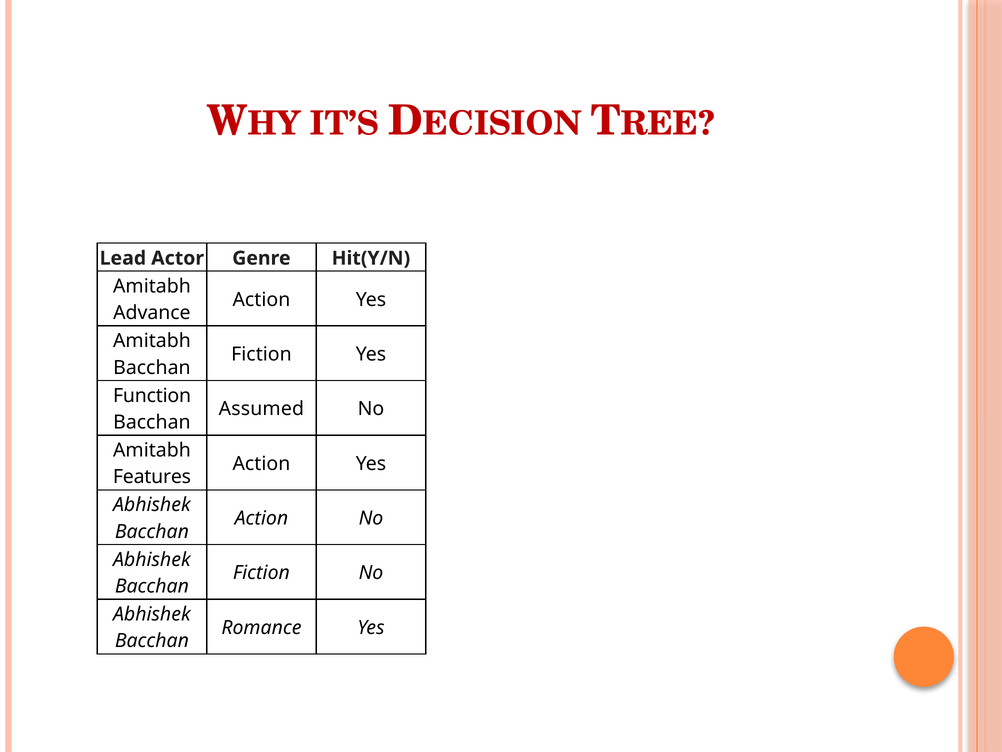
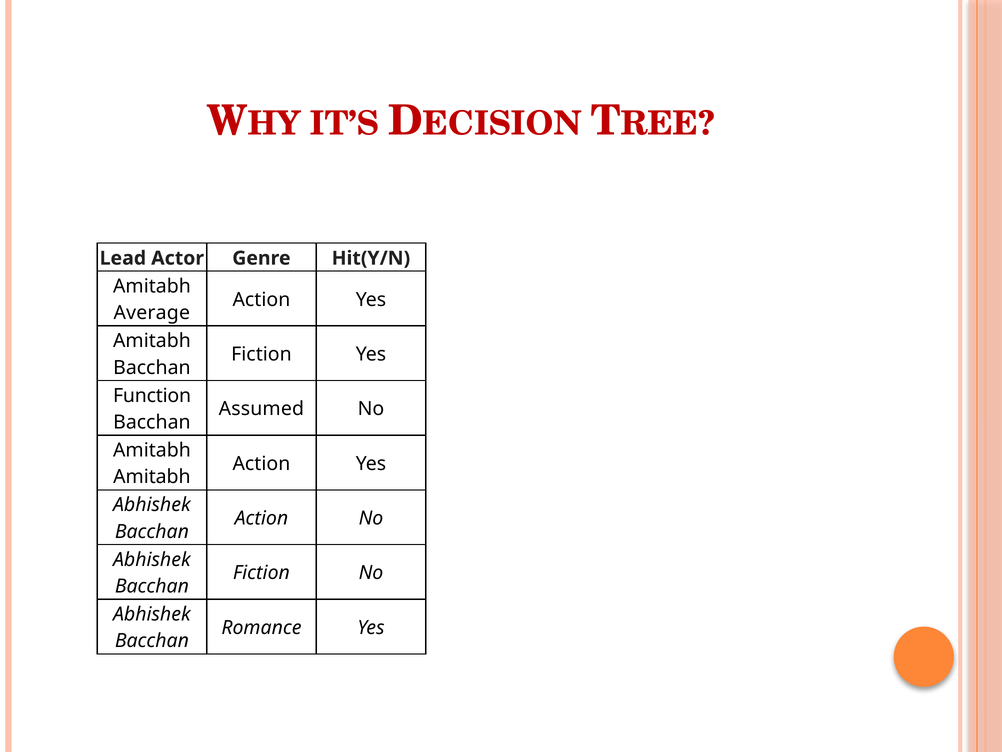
Advance: Advance -> Average (152, 313)
Features: Features -> Amitabh (152, 477)
